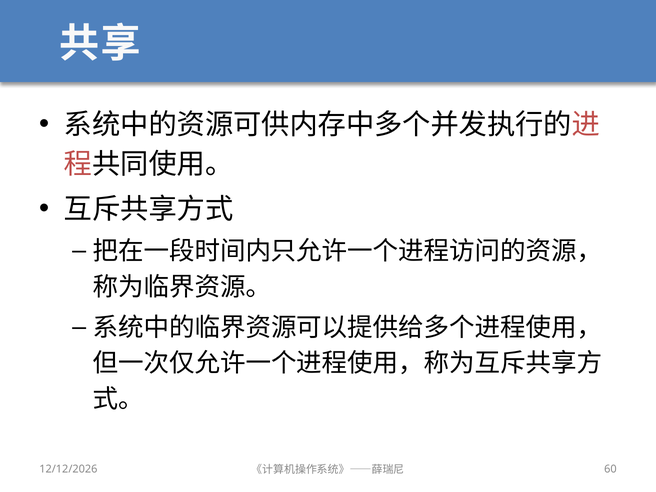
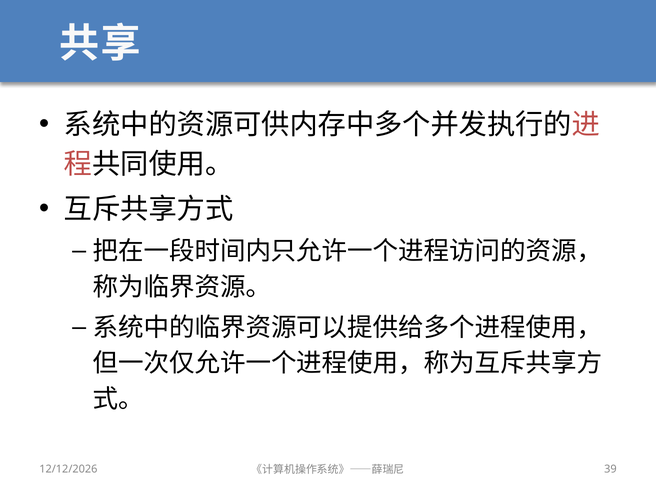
60: 60 -> 39 (610, 469)
